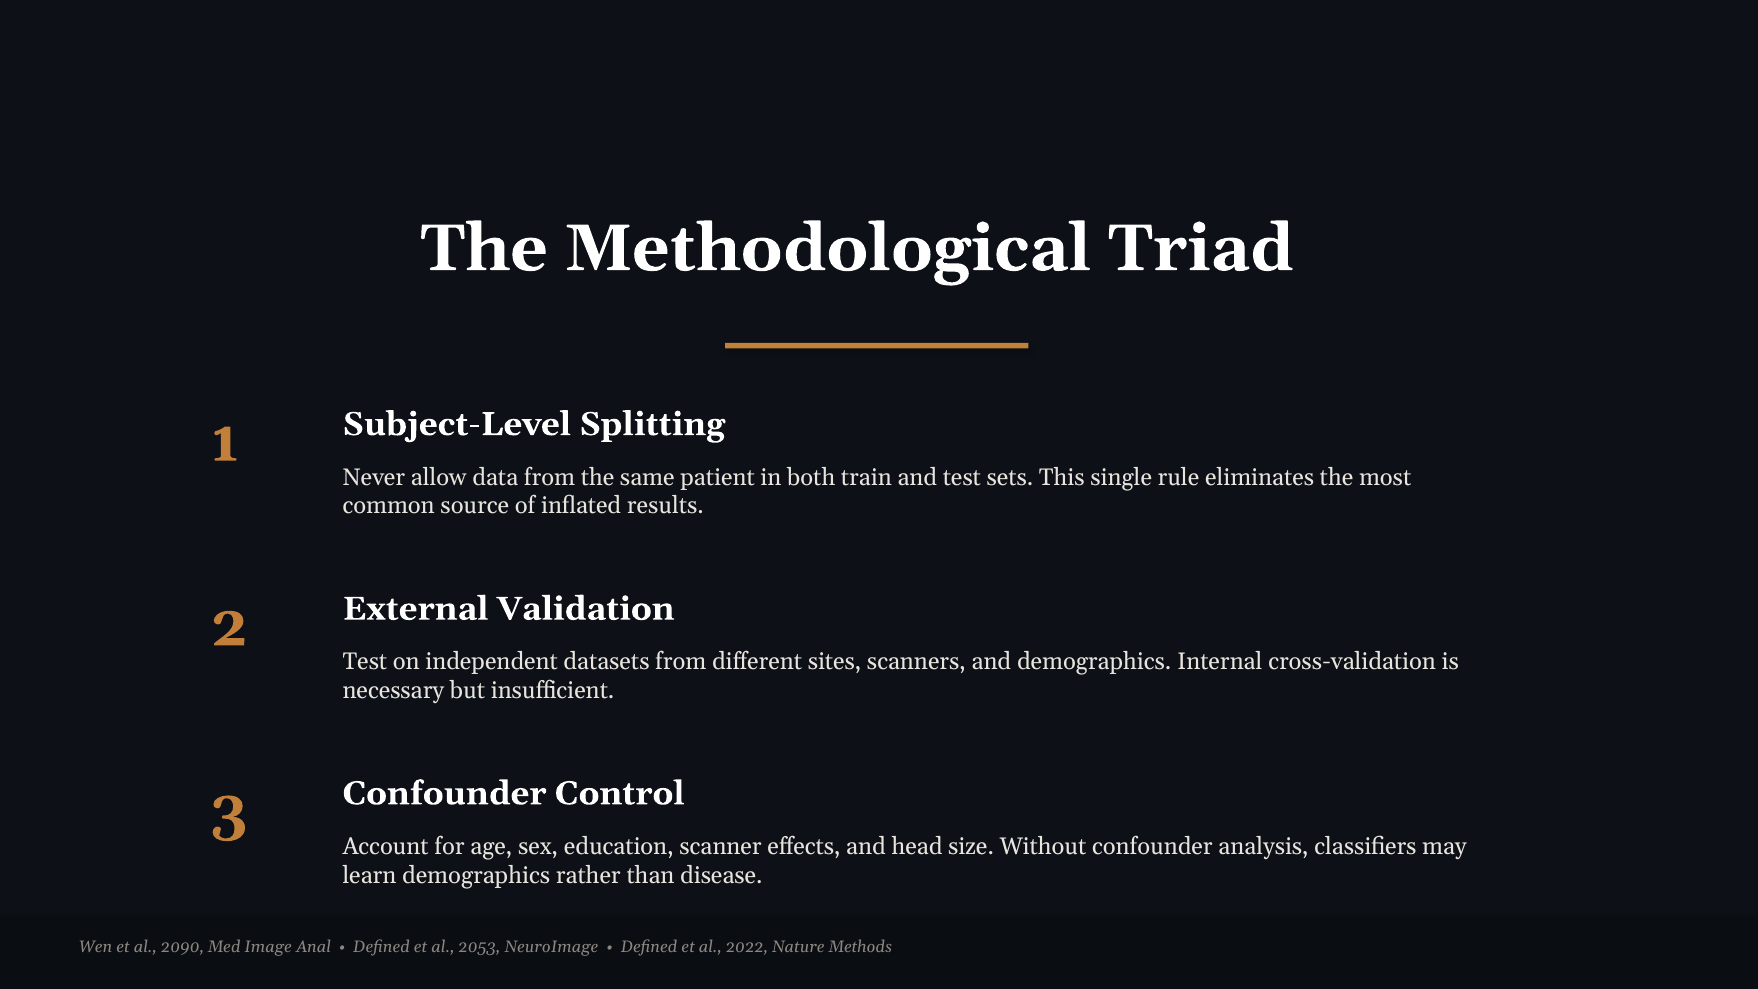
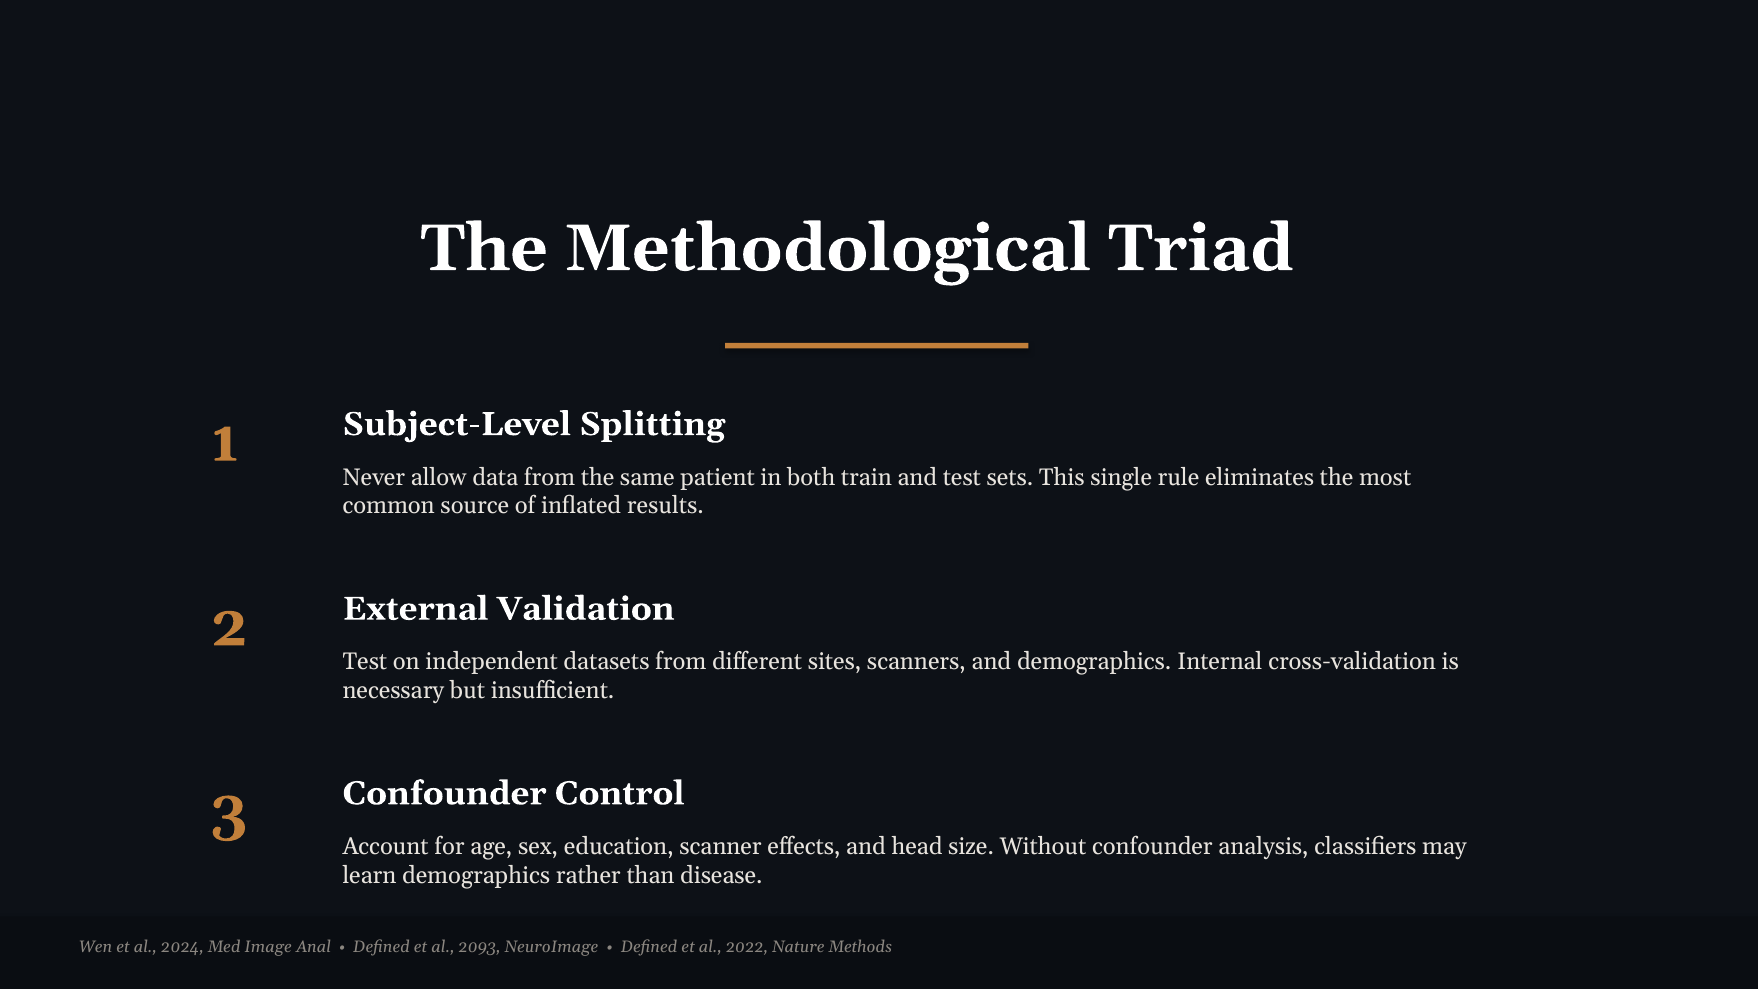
2090: 2090 -> 2024 (182, 947)
2053: 2053 -> 2093 (479, 947)
